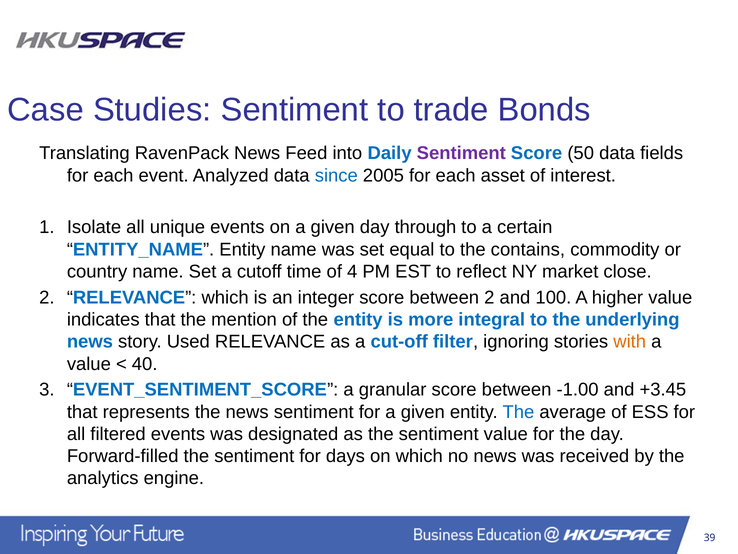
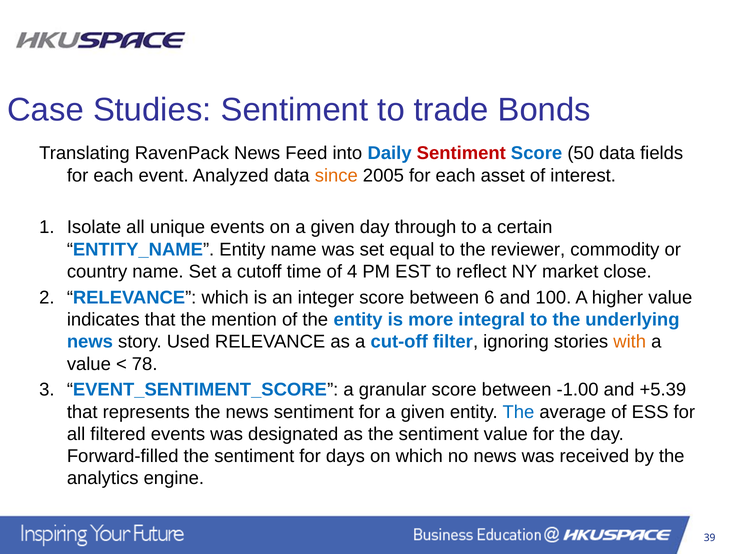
Sentiment colour: purple -> red (461, 153)
since colour: blue -> orange (336, 175)
contains: contains -> reviewer (528, 249)
between 2: 2 -> 6 (489, 297)
40: 40 -> 78 (145, 364)
+3.45: +3.45 -> +5.39 (663, 389)
